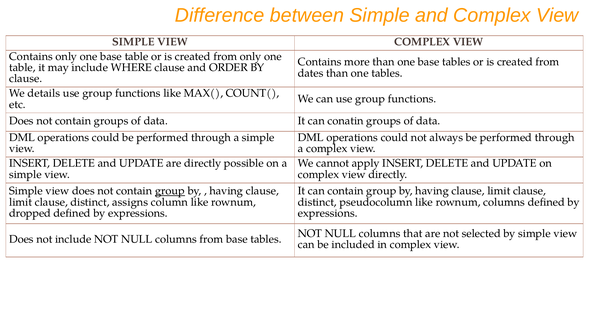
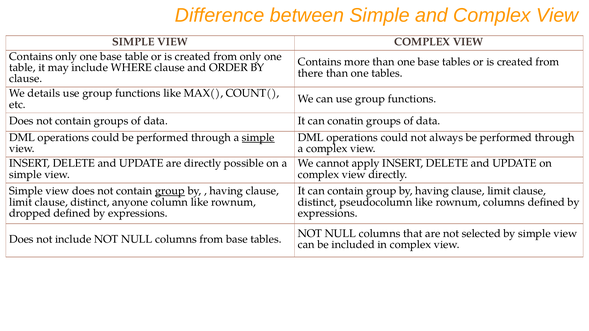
dates: dates -> there (311, 73)
simple underline: none -> present (258, 138)
assigns: assigns -> anyone (130, 202)
